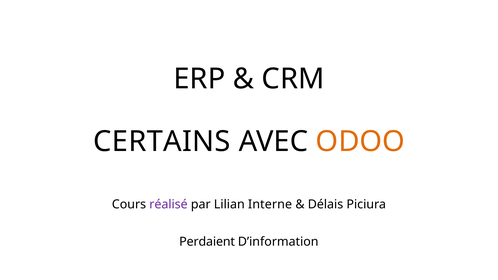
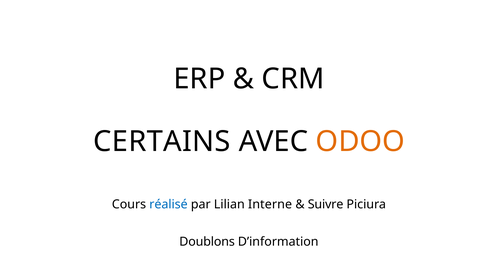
réalisé colour: purple -> blue (169, 204)
Délais: Délais -> Suivre (326, 204)
Perdaient: Perdaient -> Doublons (207, 242)
